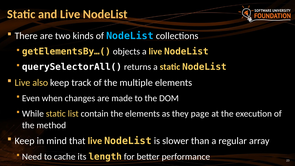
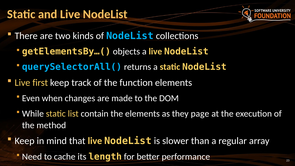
querySelectorAll( colour: white -> light blue (72, 67)
also: also -> first (40, 83)
multiple: multiple -> function (136, 83)
